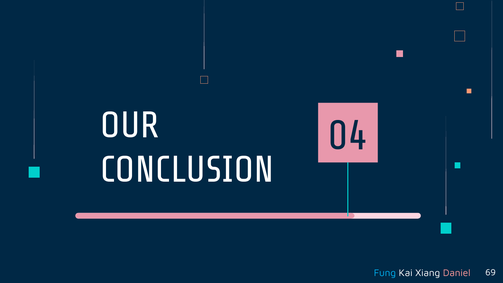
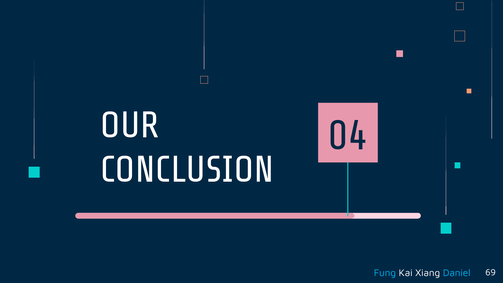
Daniel colour: pink -> light blue (457, 273)
